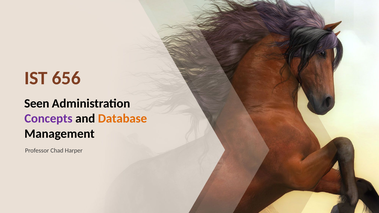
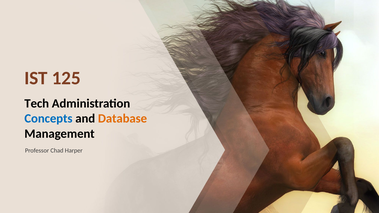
656: 656 -> 125 (66, 78)
Seen: Seen -> Tech (37, 104)
Concepts colour: purple -> blue (48, 119)
